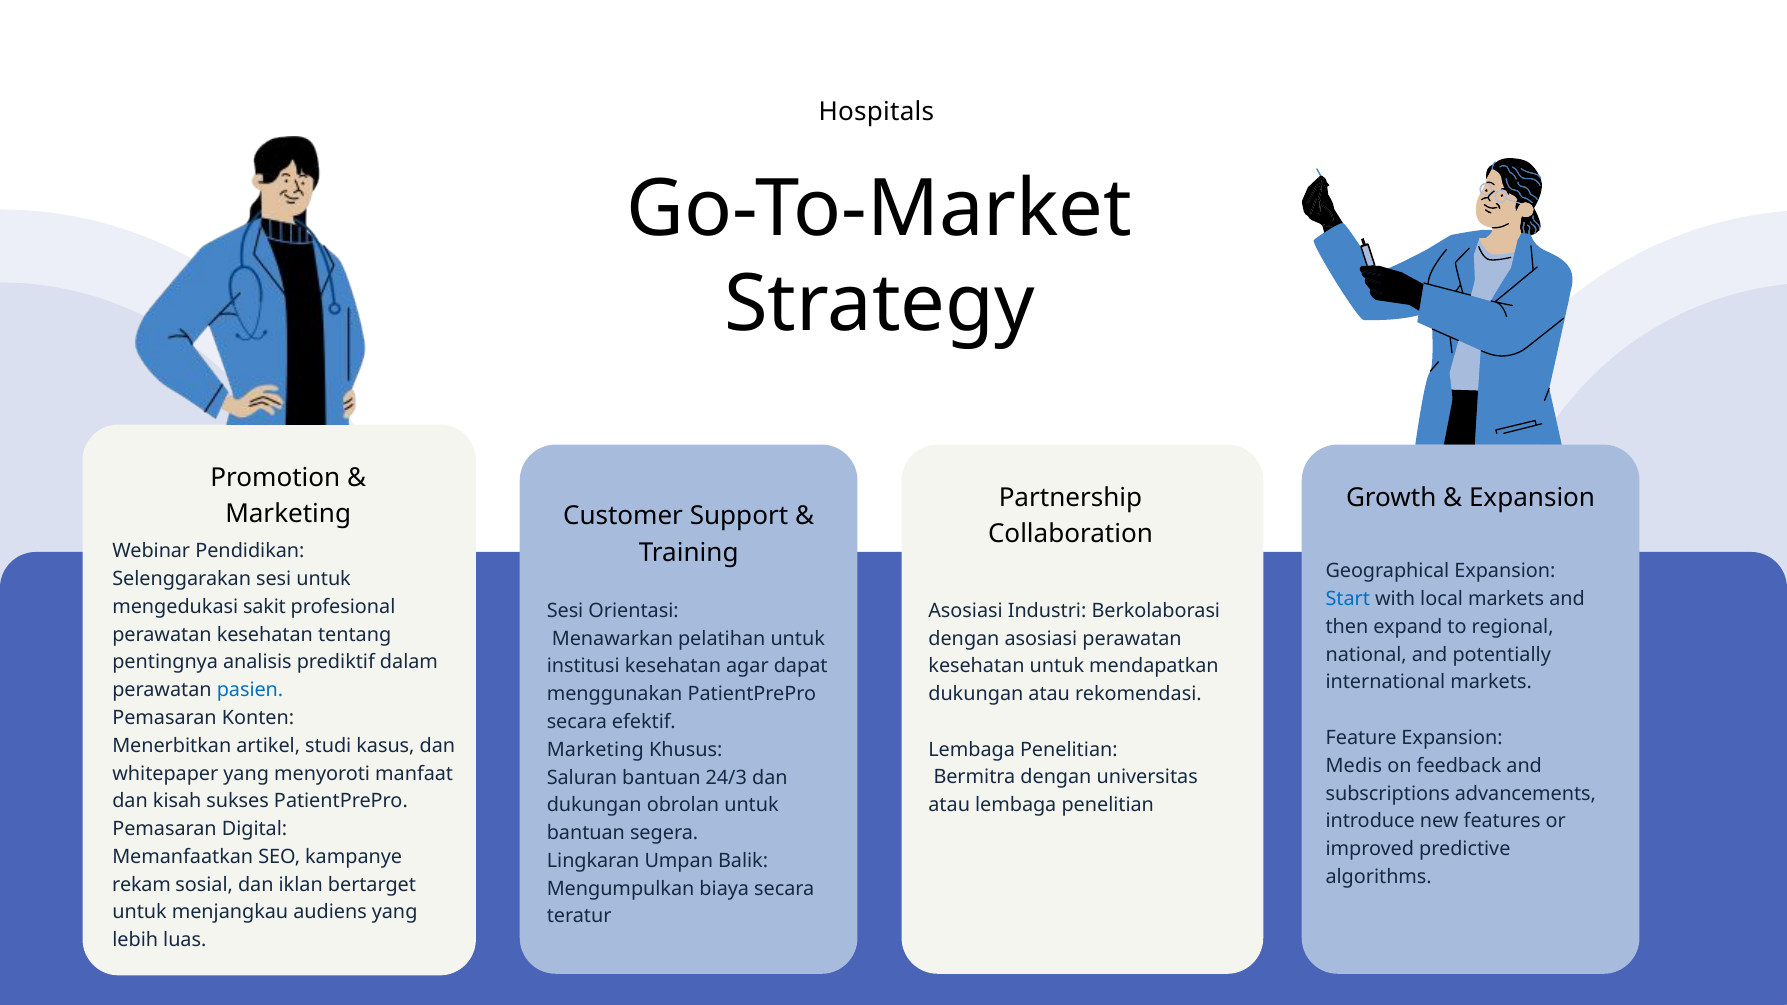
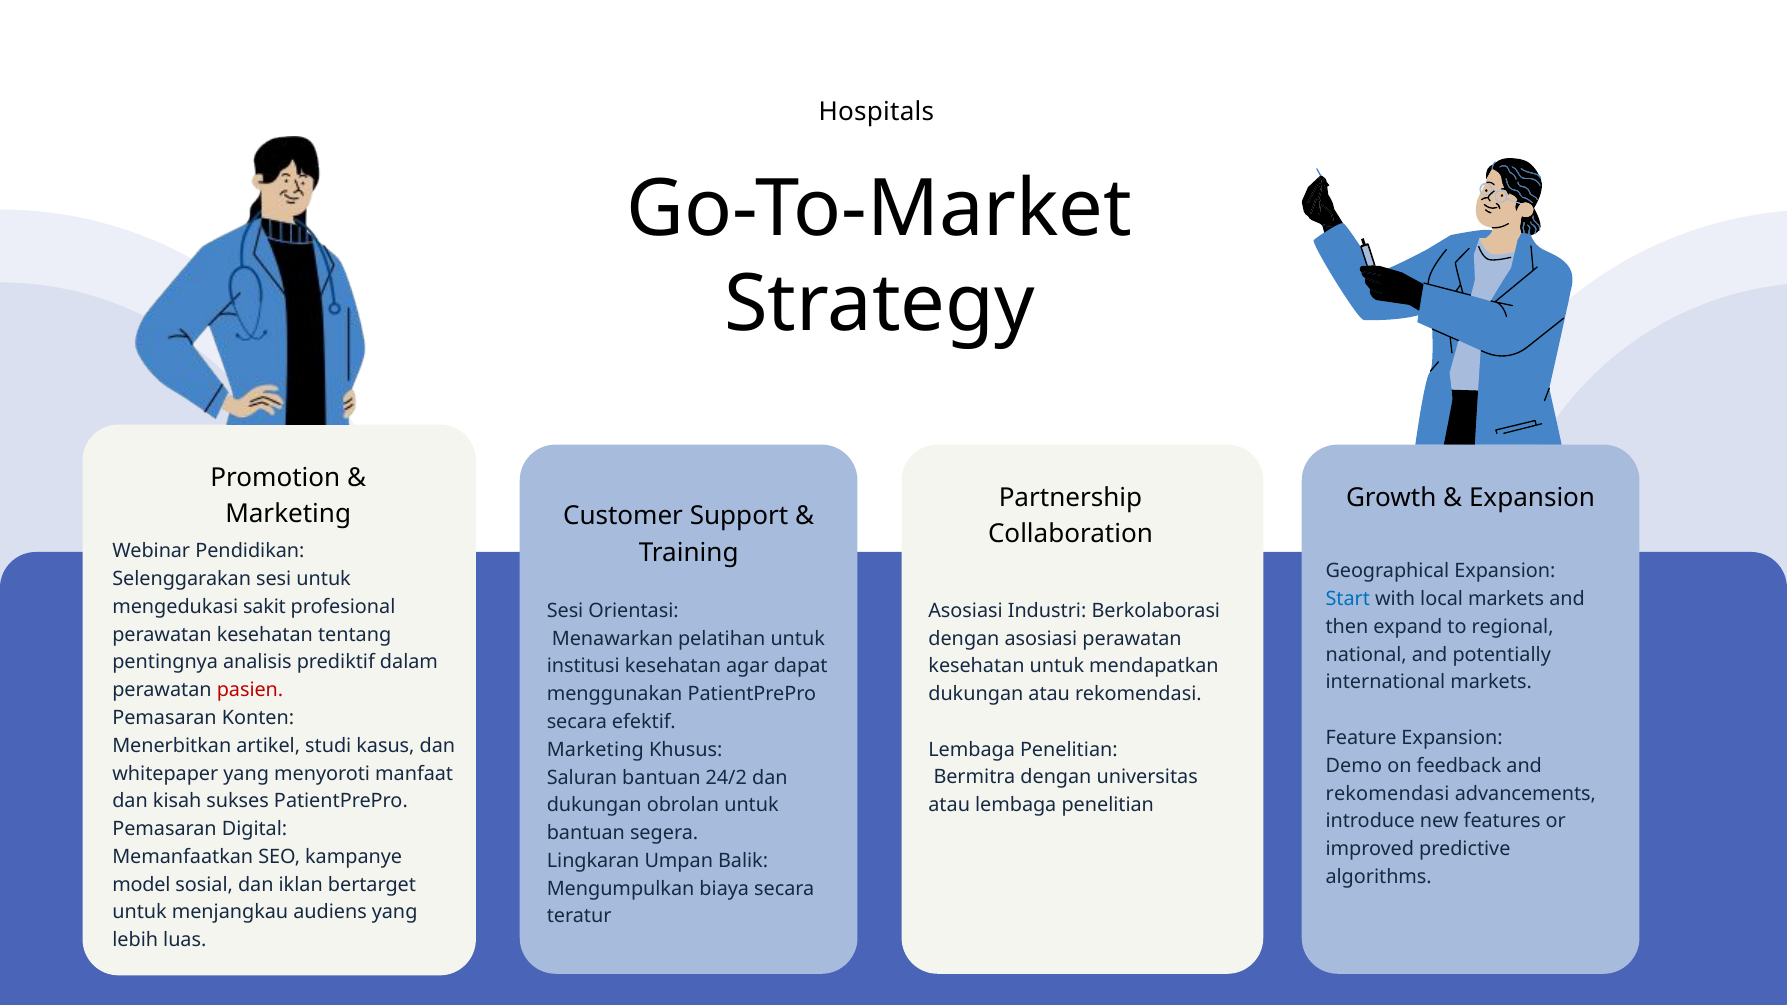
pasien colour: blue -> red (250, 690)
Medis: Medis -> Demo (1354, 766)
24/3: 24/3 -> 24/2 (726, 778)
subscriptions: subscriptions -> rekomendasi (1388, 794)
rekam: rekam -> model (141, 885)
